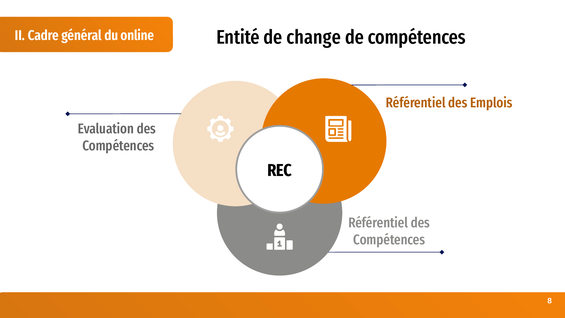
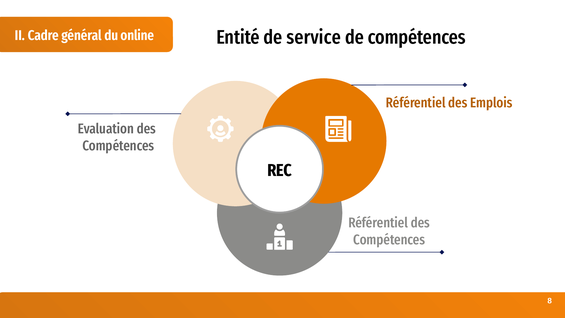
change: change -> service (314, 37)
